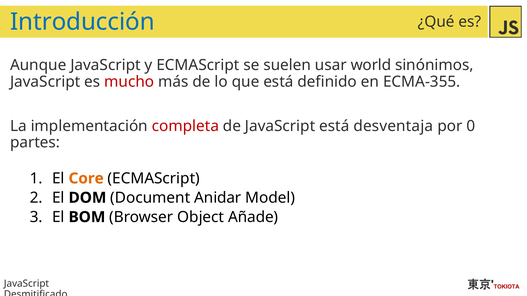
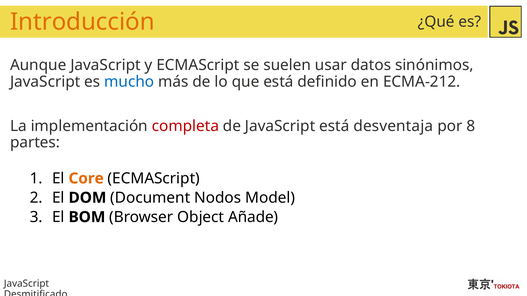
Introducción colour: blue -> orange (82, 22)
world: world -> datos (371, 65)
mucho colour: red -> blue (129, 82)
ECMA-355: ECMA-355 -> ECMA-212 (422, 82)
0: 0 -> 8 (471, 126)
Anidar: Anidar -> Nodos (218, 198)
